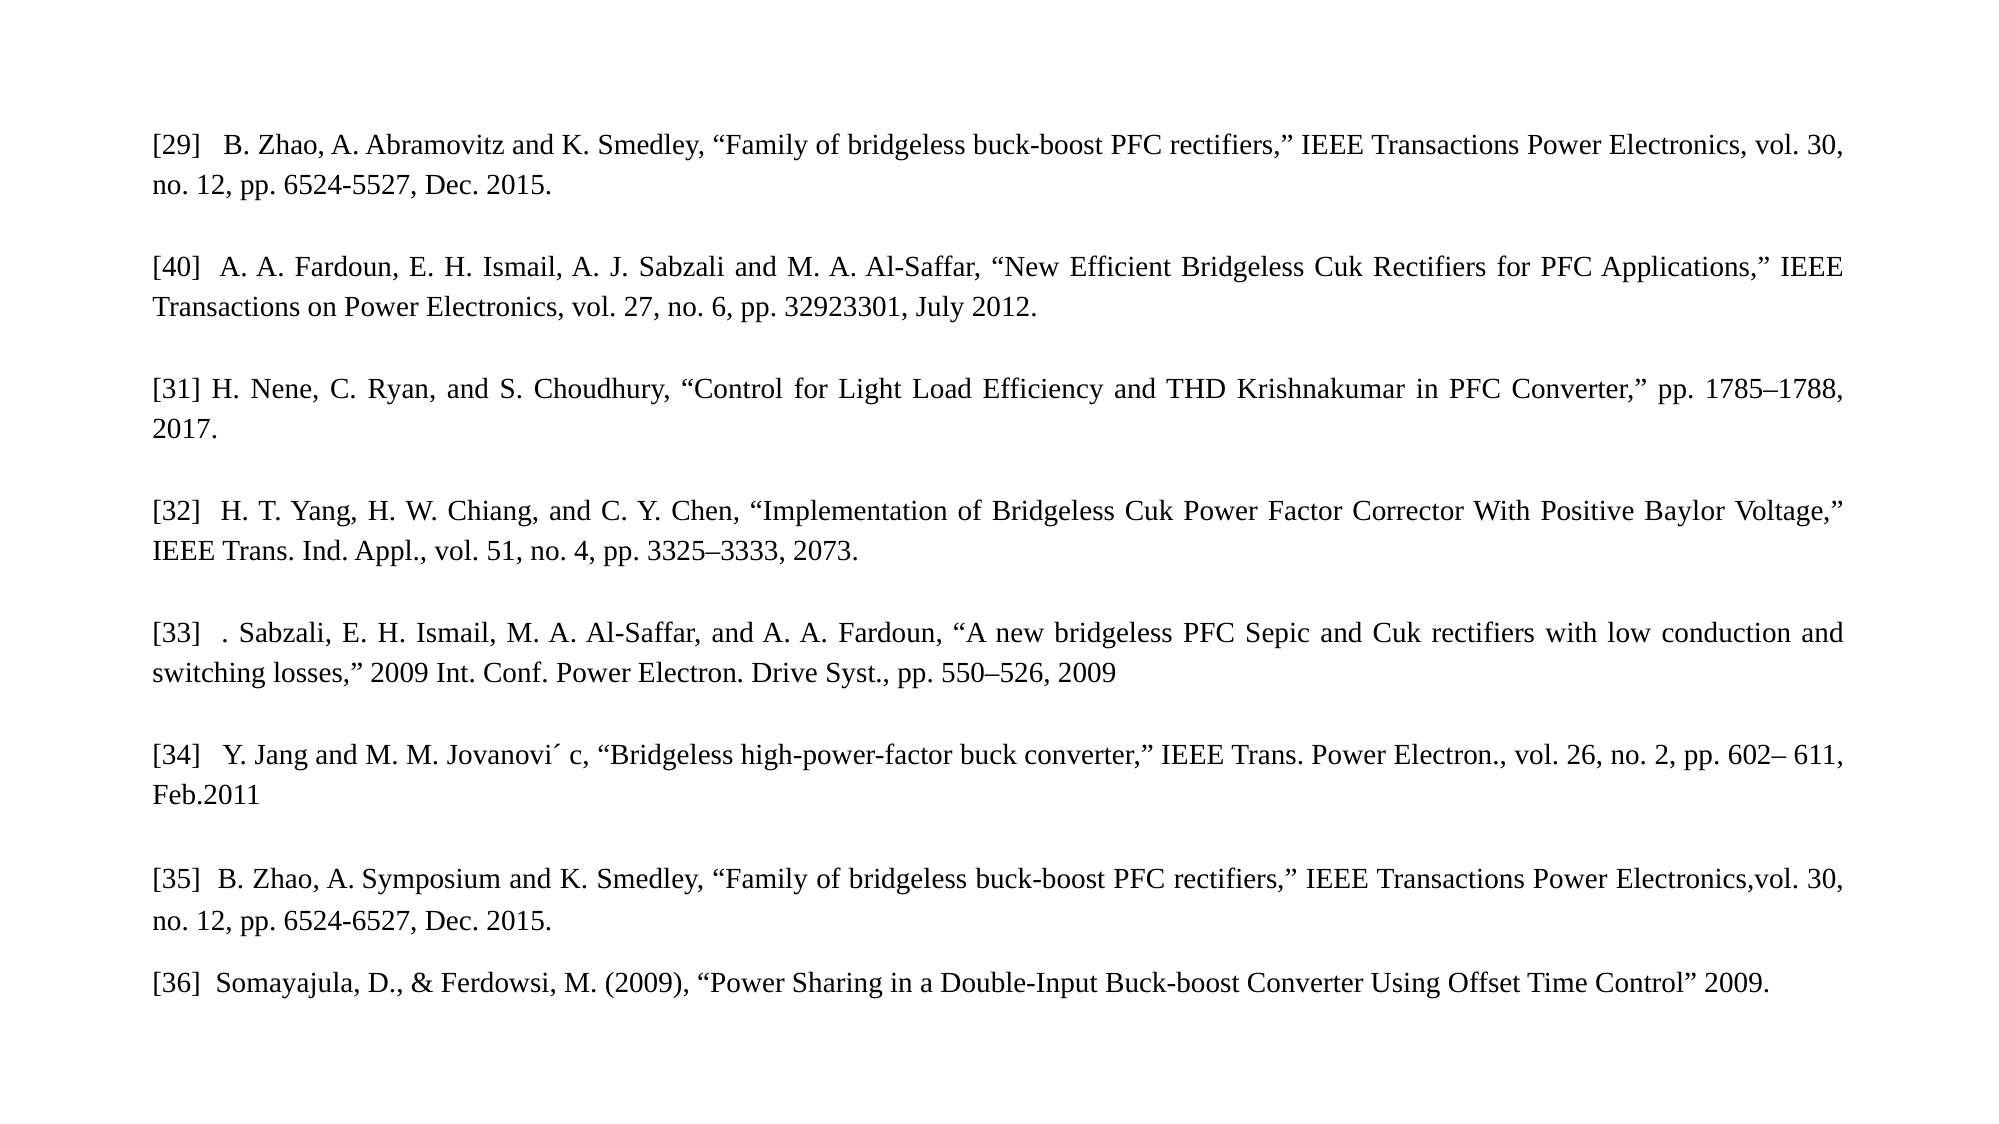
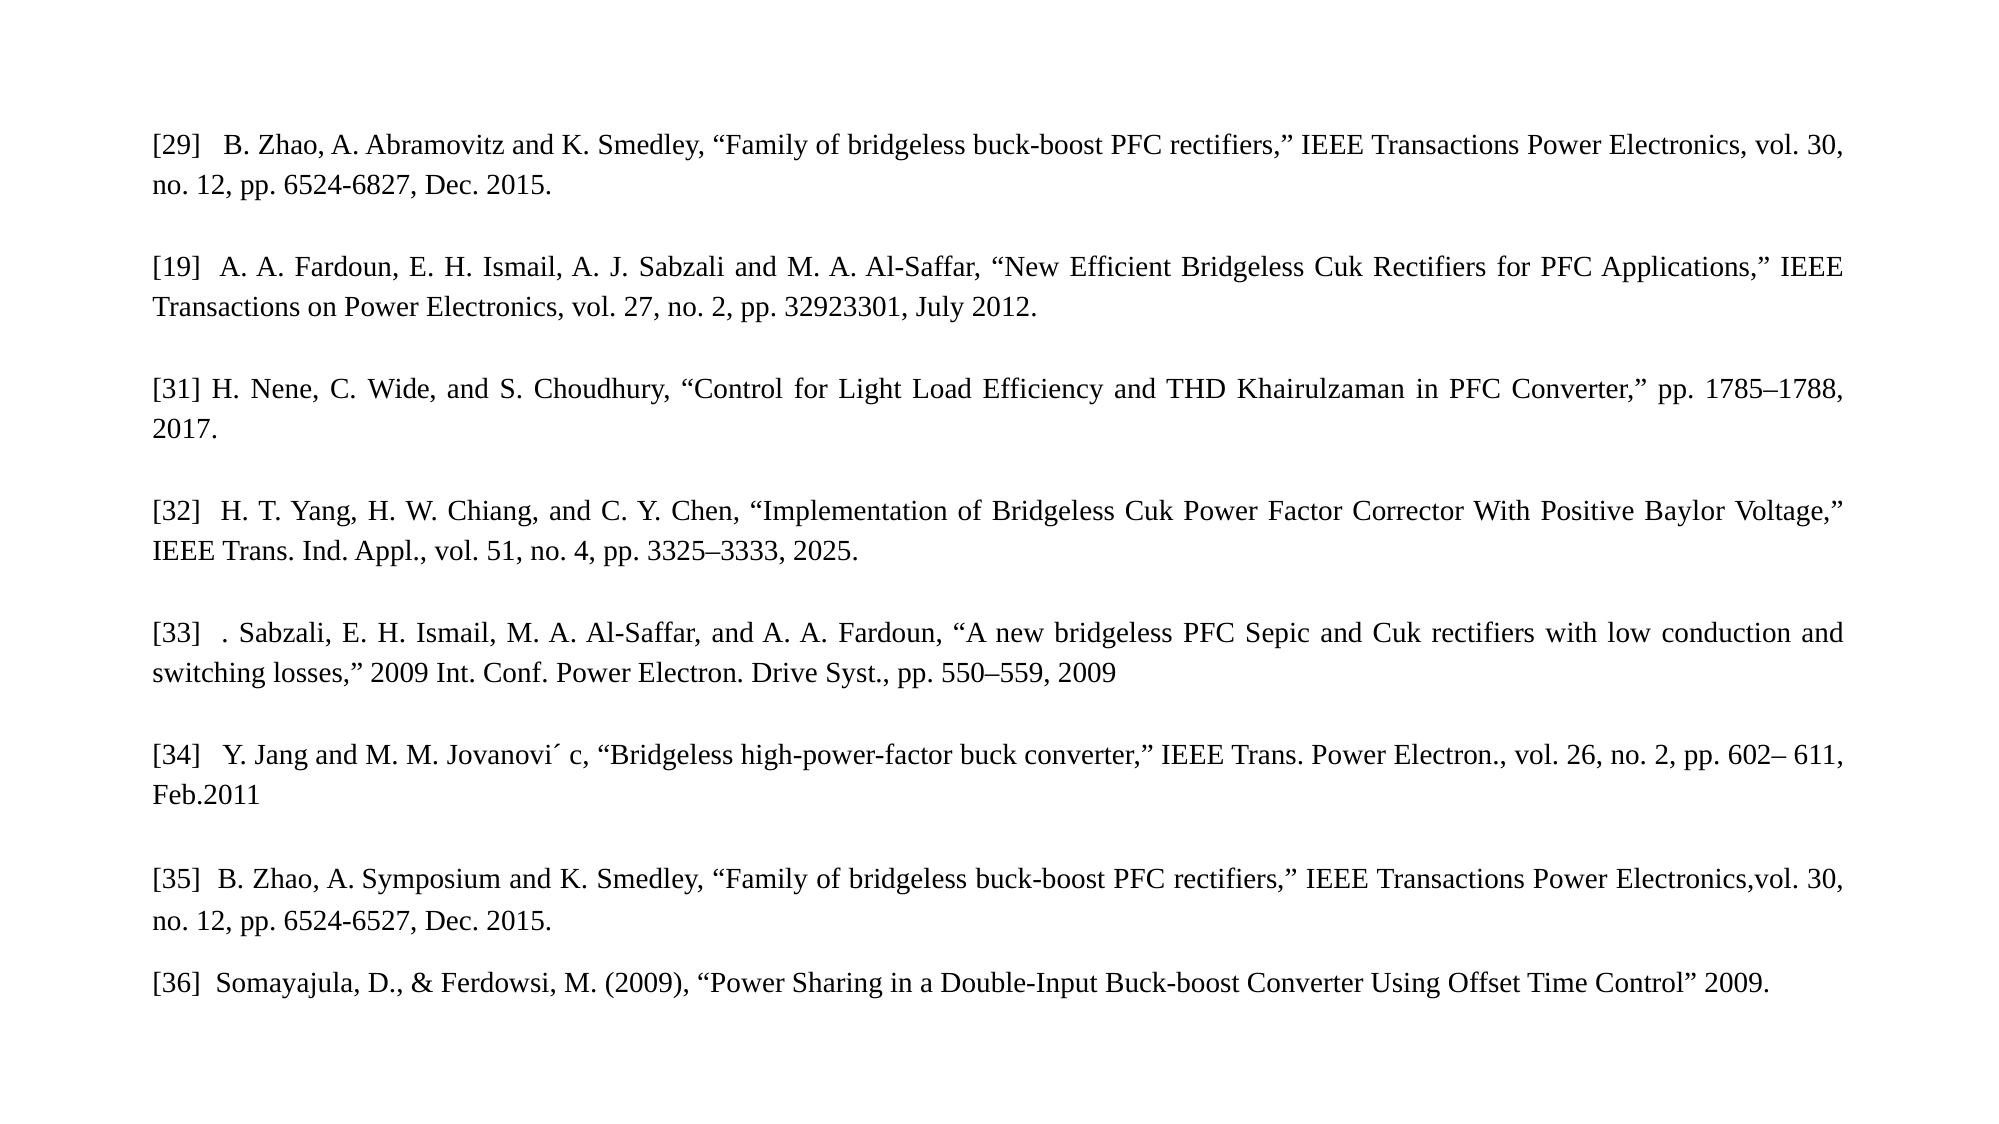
6524-5527: 6524-5527 -> 6524-6827 (351, 185)
40: 40 -> 19 (177, 267)
27 no 6: 6 -> 2 (722, 307)
Ryan: Ryan -> Wide (402, 389)
Krishnakumar: Krishnakumar -> Khairulzaman (1321, 389)
2073: 2073 -> 2025 (826, 551)
550–526: 550–526 -> 550–559 (996, 673)
